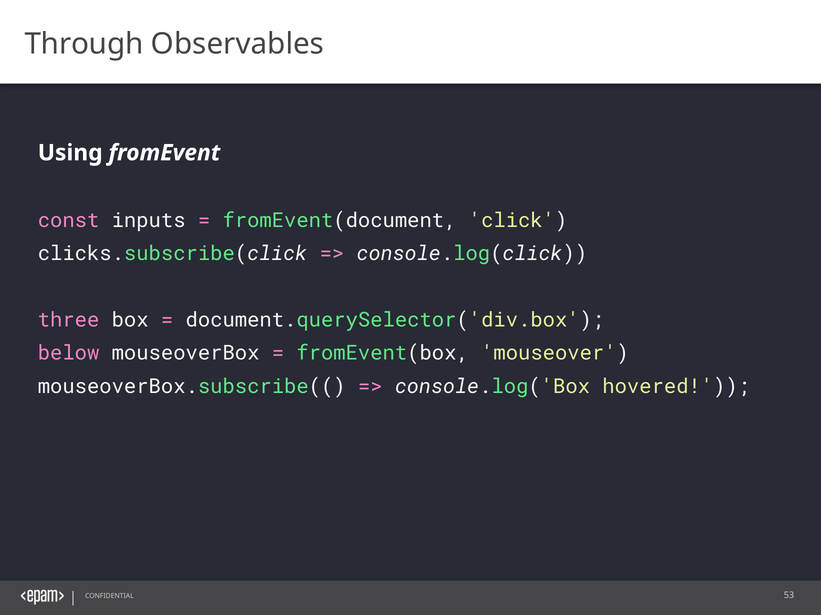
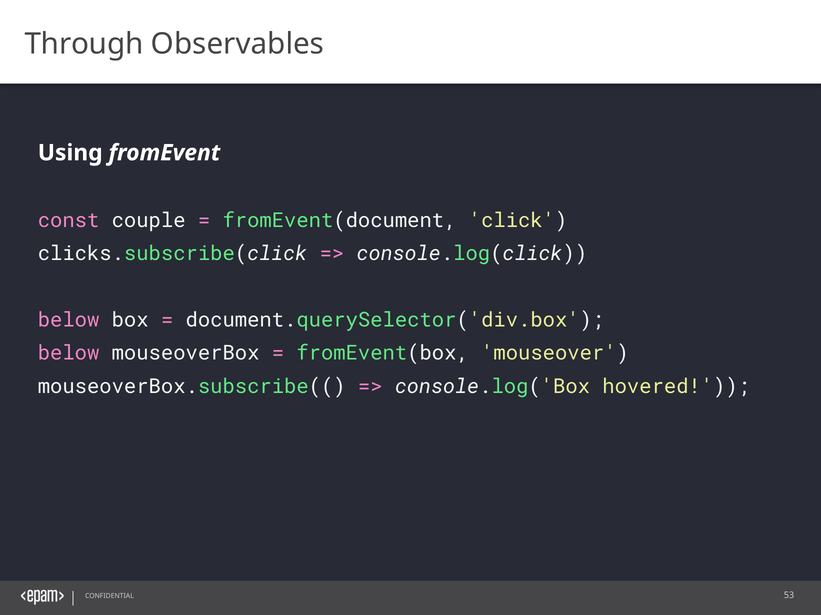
inputs: inputs -> couple (149, 221)
three: three -> below (69, 320)
